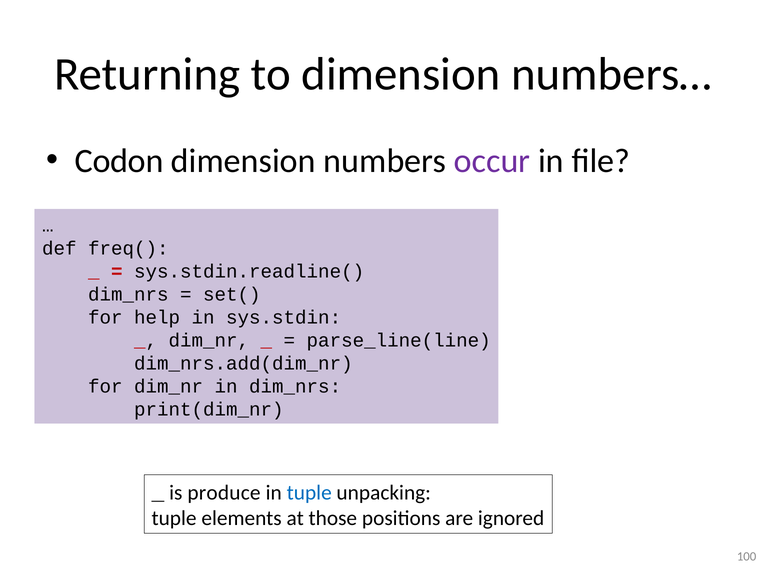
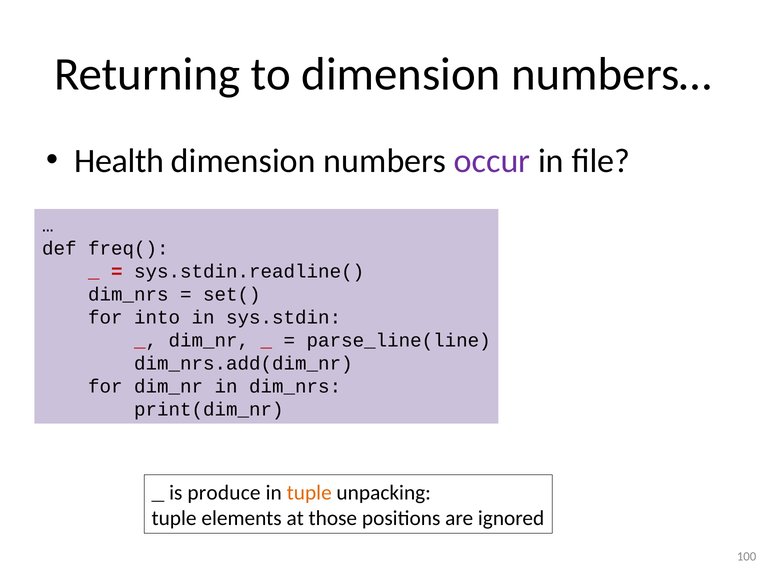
Codon: Codon -> Health (119, 161)
help: help -> into (157, 318)
tuple colour: blue -> orange (309, 493)
